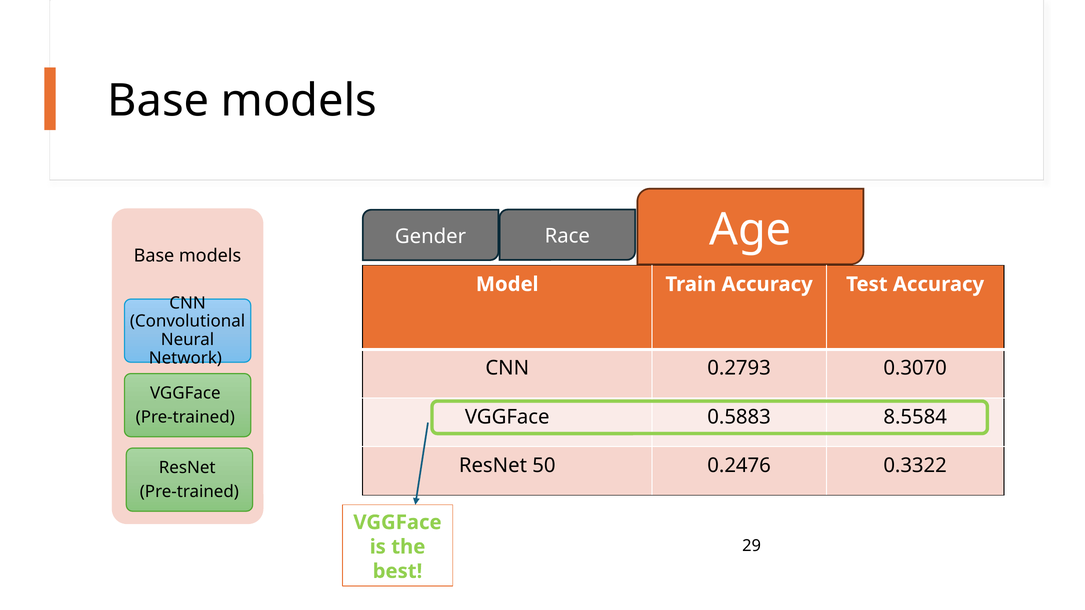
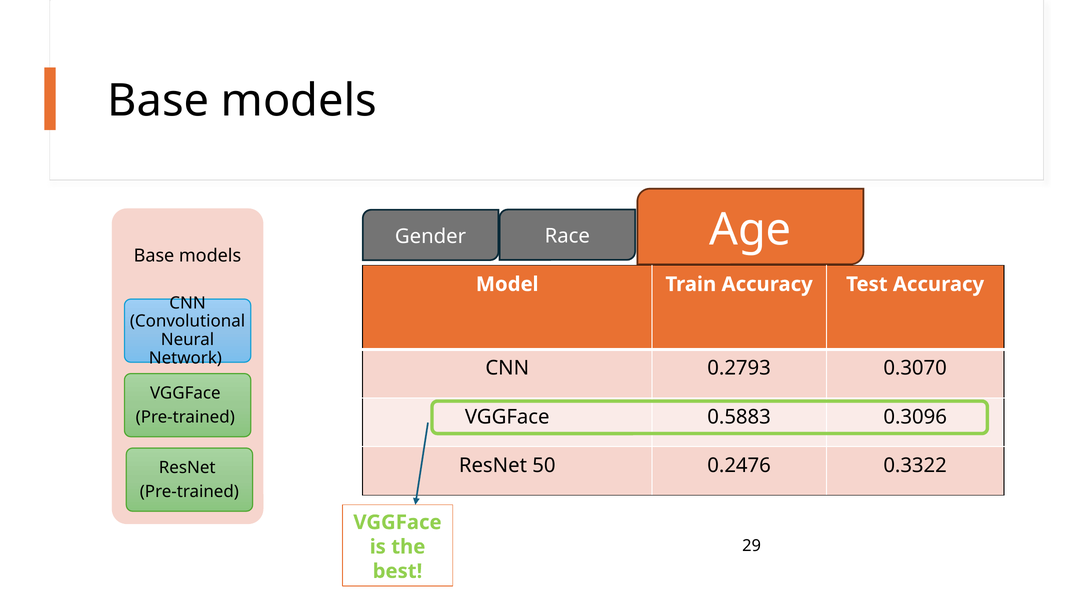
8.5584: 8.5584 -> 0.3096 (915, 417)
